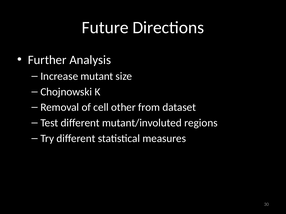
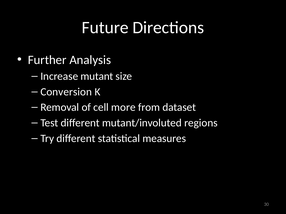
Chojnowski: Chojnowski -> Conversion (66, 92)
other: other -> more (123, 108)
